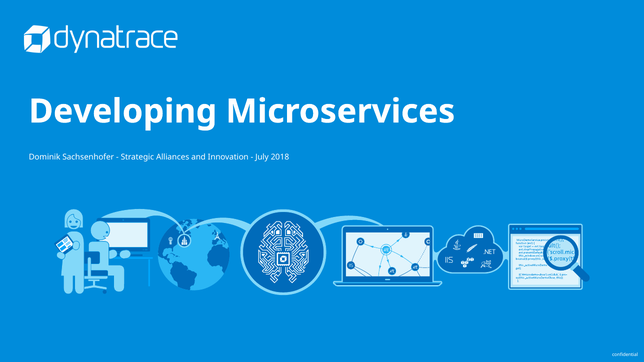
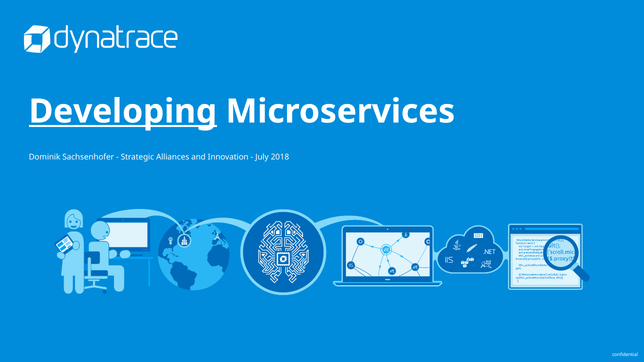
Developing underline: none -> present (123, 112)
